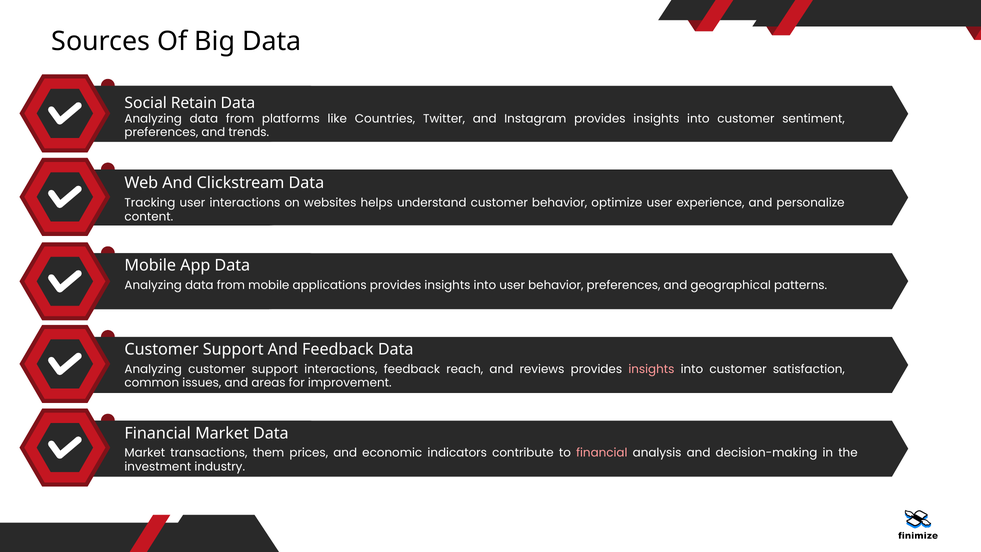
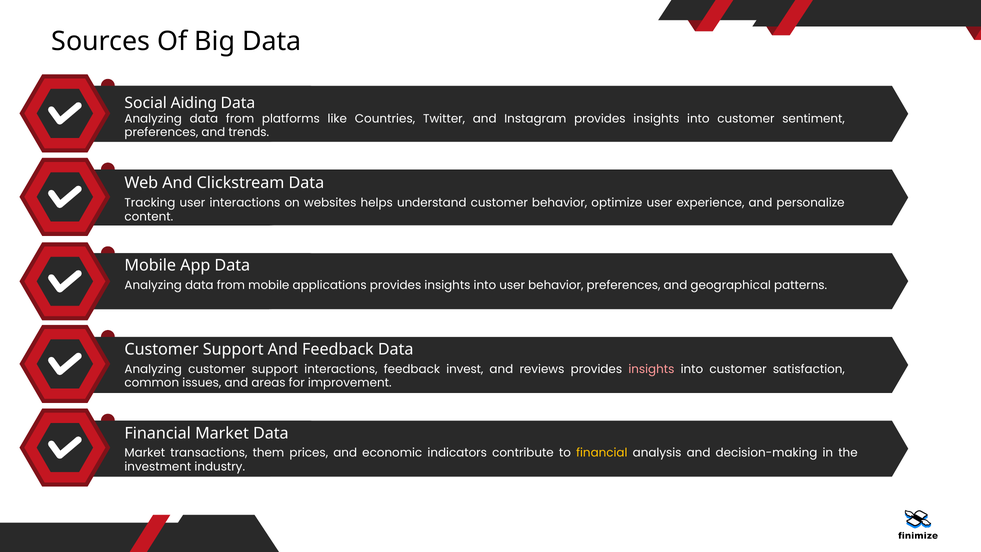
Retain: Retain -> Aiding (194, 103)
reach: reach -> invest (465, 369)
financial colour: pink -> yellow (602, 453)
